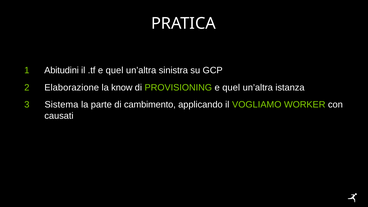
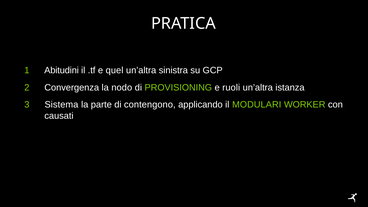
Elaborazione: Elaborazione -> Convergenza (72, 88)
know: know -> nodo (122, 88)
PROVISIONING e quel: quel -> ruoli (231, 88)
cambimento: cambimento -> contengono (150, 105)
VOGLIAMO: VOGLIAMO -> MODULARI (257, 105)
